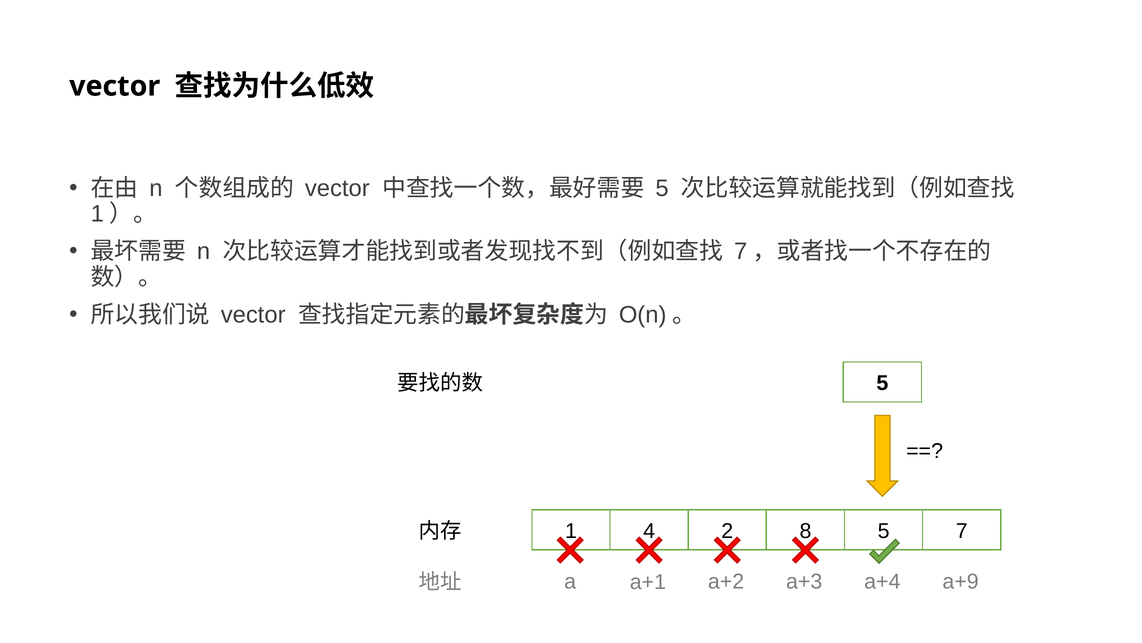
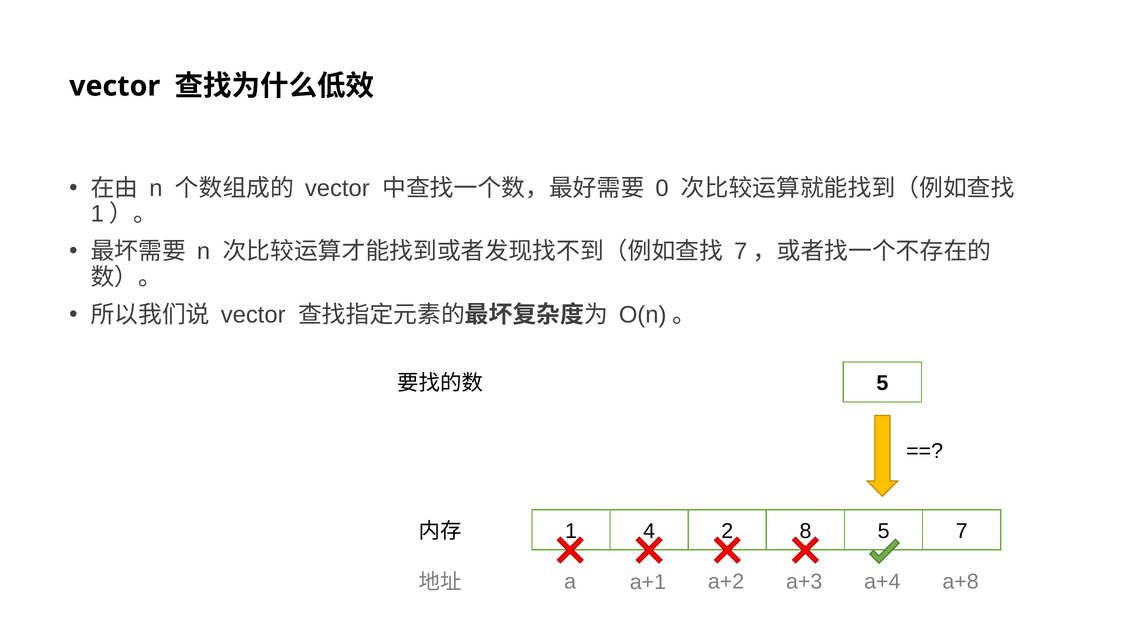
5: 5 -> 0 (662, 188)
a+9: a+9 -> a+8 (961, 581)
